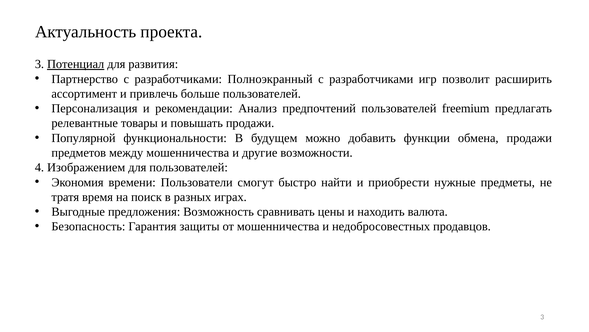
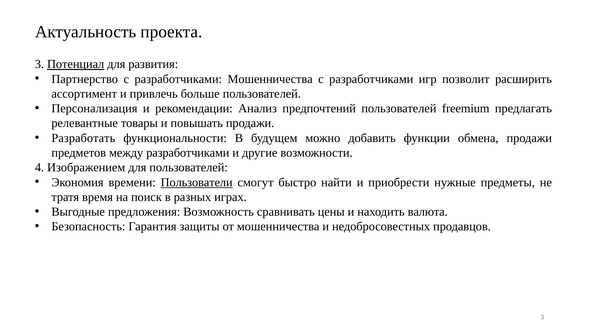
разработчиками Полноэкранный: Полноэкранный -> Мошенничества (270, 79)
Популярной: Популярной -> Разработать (83, 138)
между мошенничества: мошенничества -> разработчиками (188, 152)
Пользователи underline: none -> present (197, 182)
